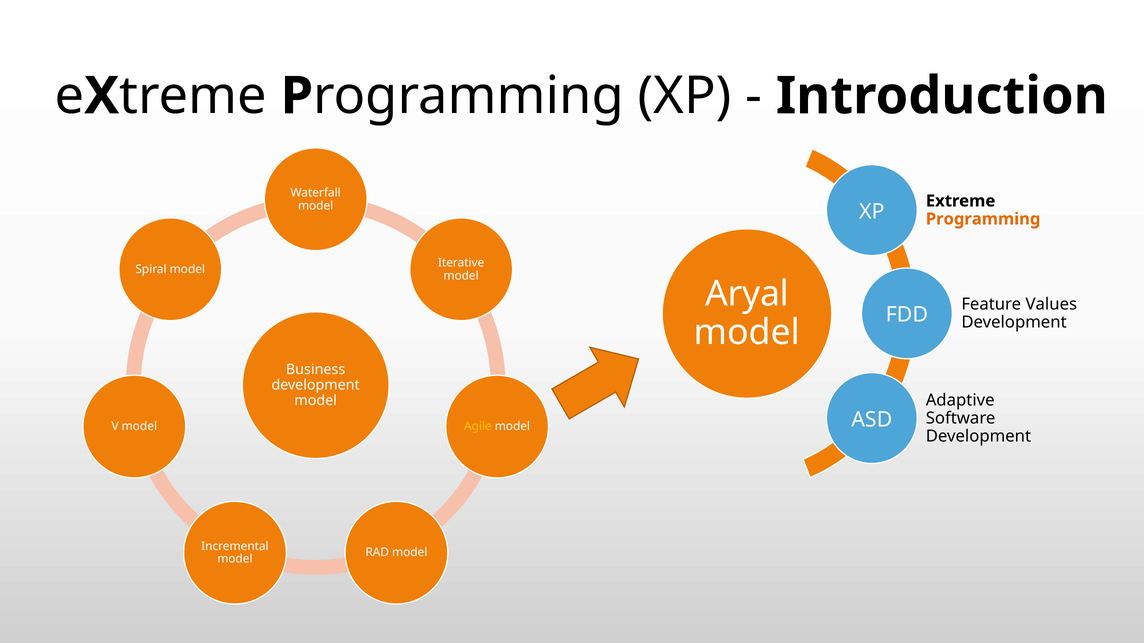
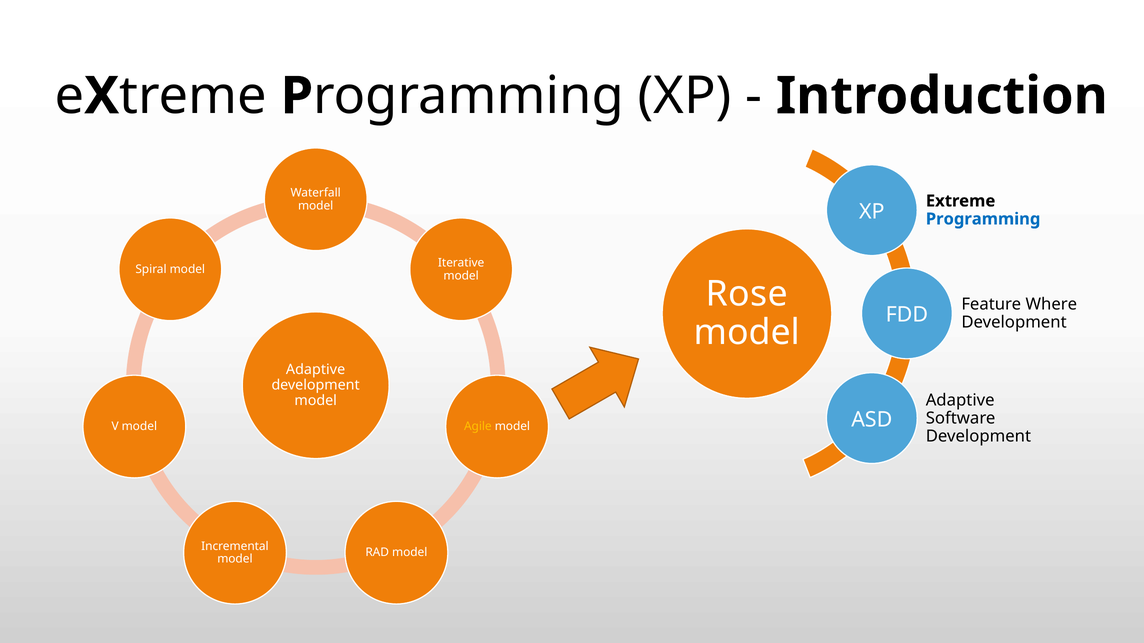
Programming colour: orange -> blue (983, 219)
Aryal: Aryal -> Rose (747, 294)
Values: Values -> Where (1051, 304)
Business: Business -> Adaptive (316, 370)
